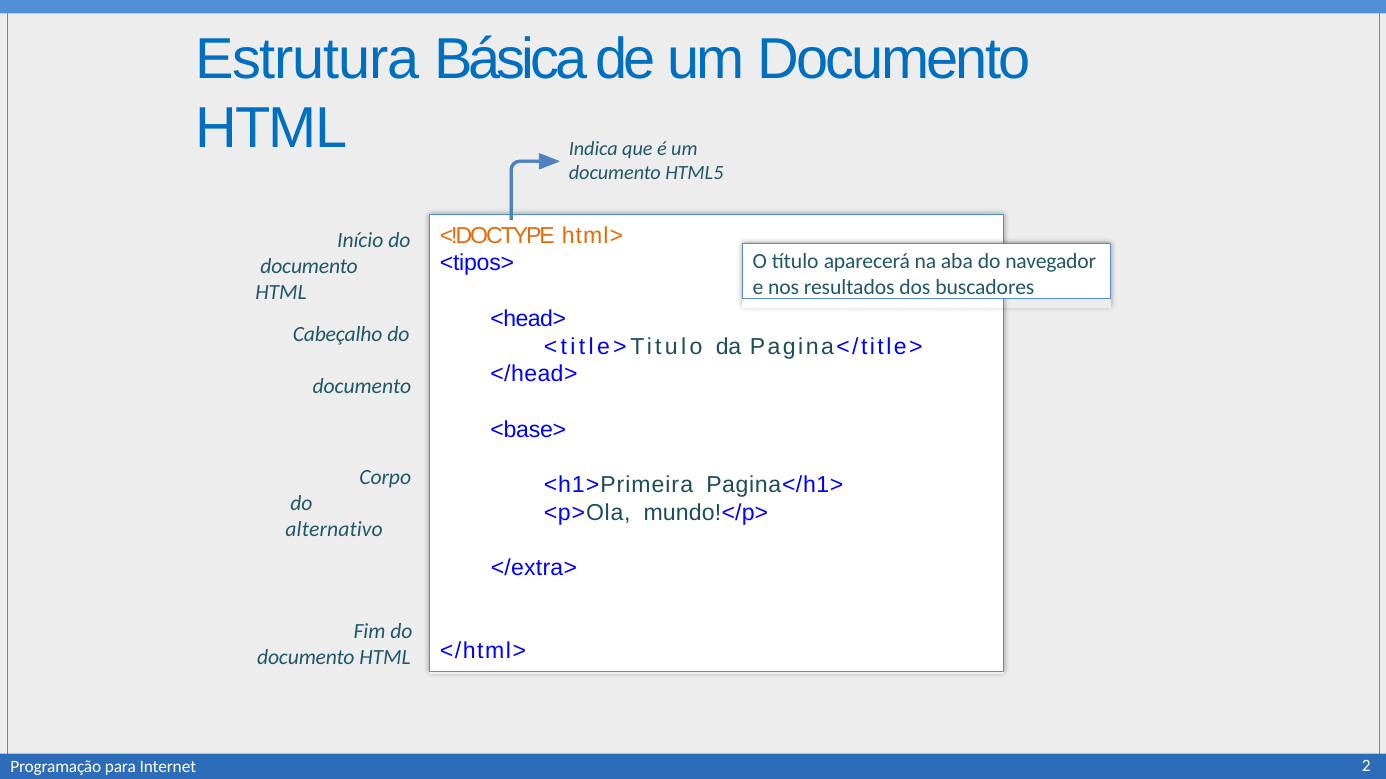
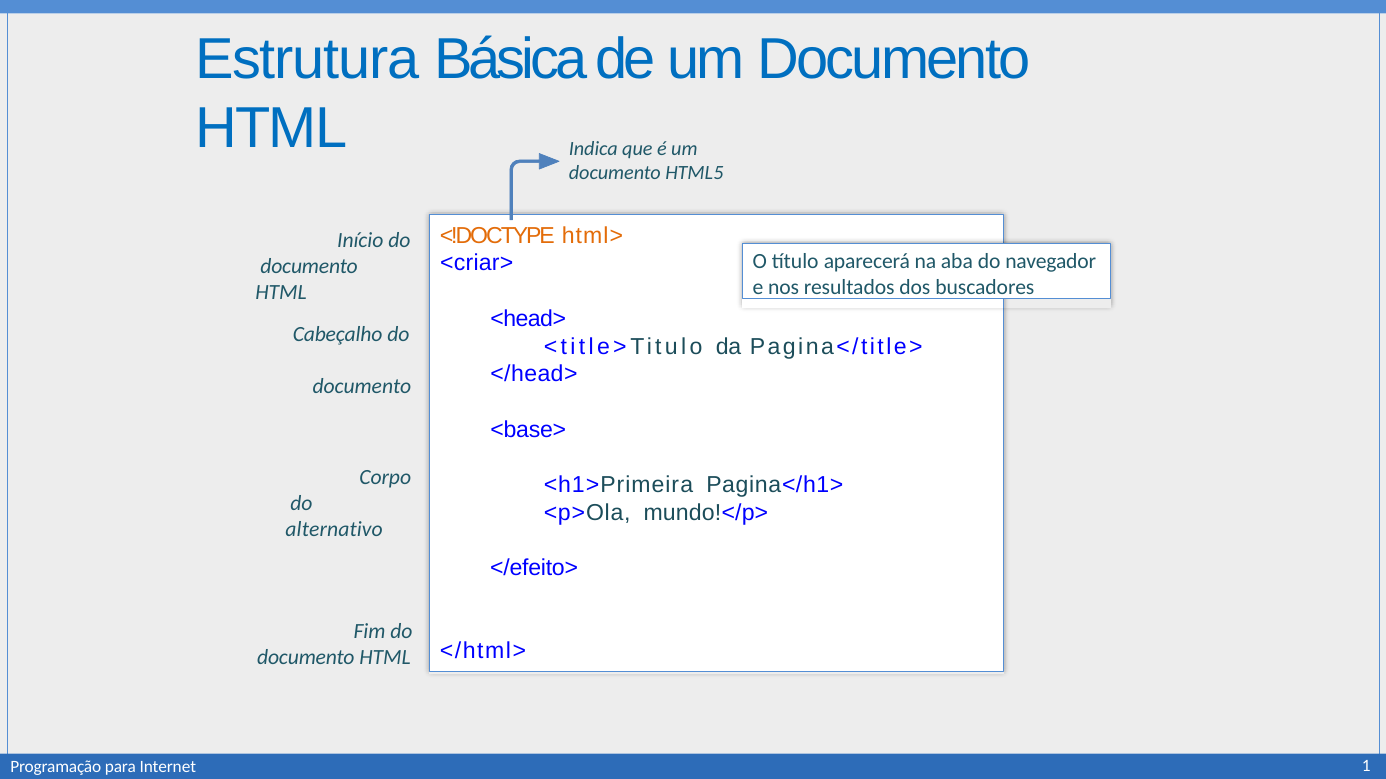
<tipos>: <tipos> -> <criar> (477, 263)
</extra>: </extra> -> </efeito> (534, 568)
2: 2 -> 1 (1366, 766)
